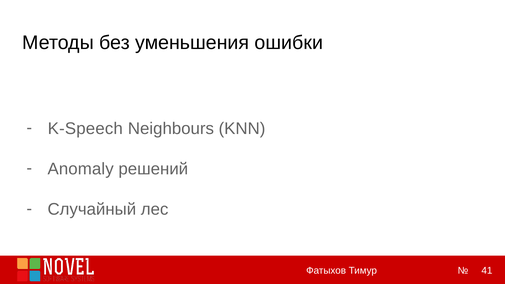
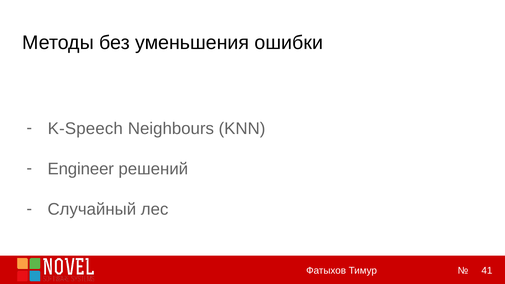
Anomaly: Anomaly -> Engineer (81, 169)
